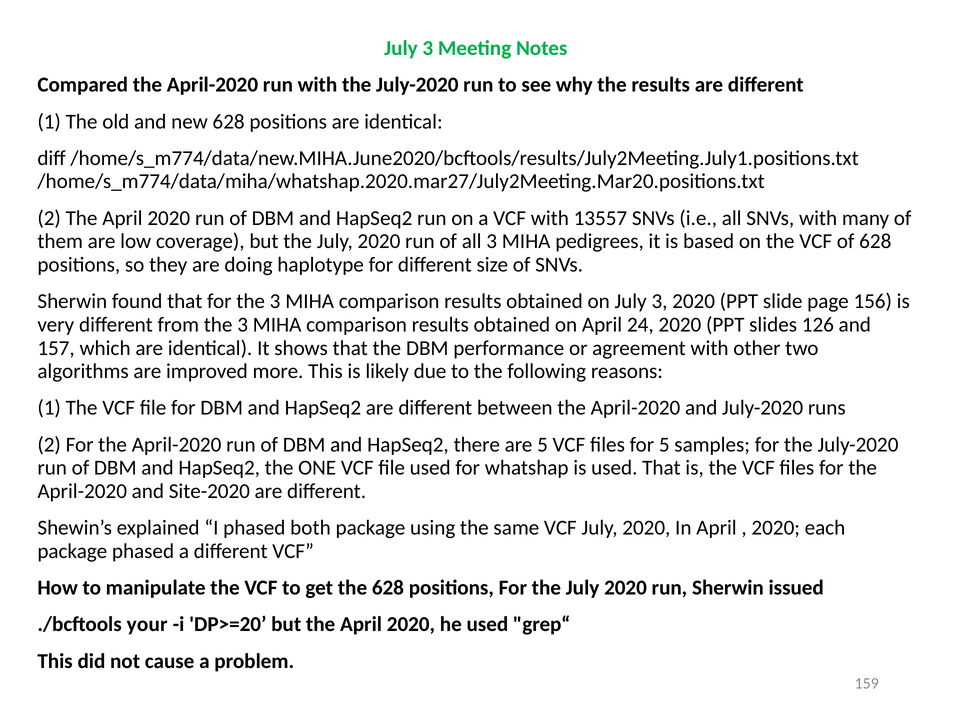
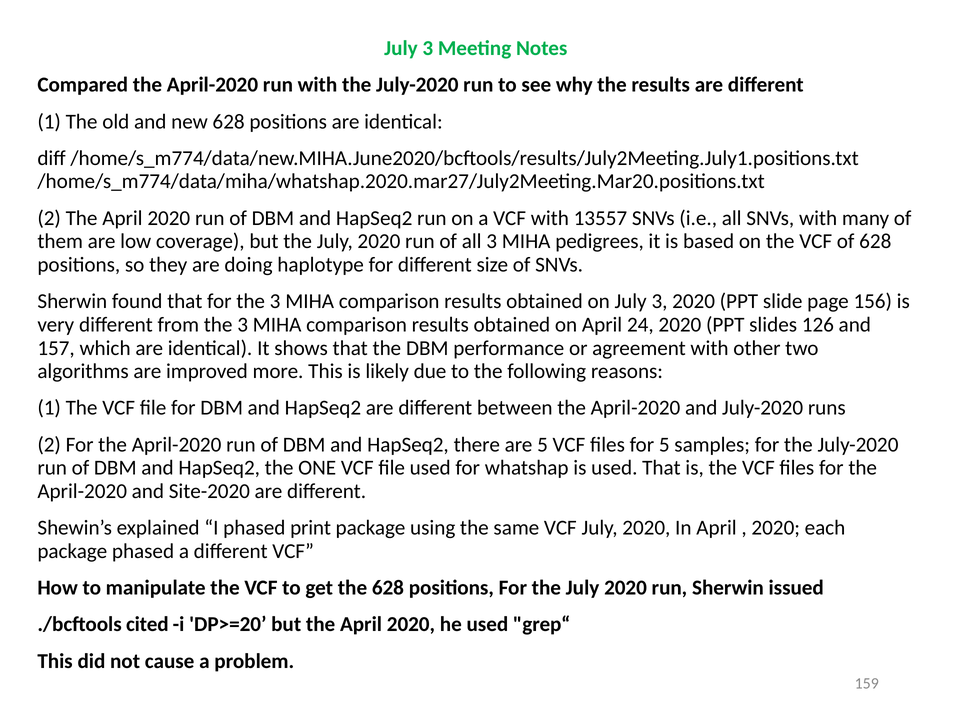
both: both -> print (311, 528)
your: your -> cited (147, 624)
